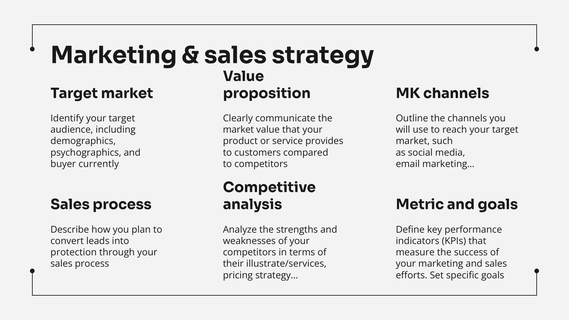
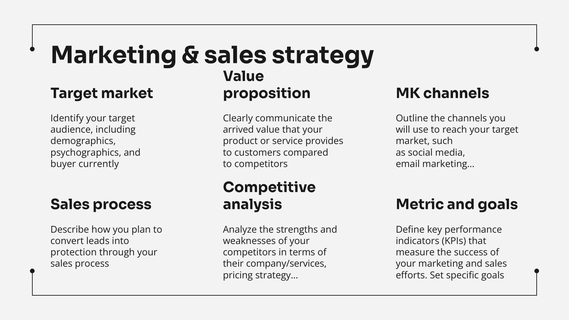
market: market -> arrived (238, 130)
illustrate/services: illustrate/services -> company/services (286, 264)
